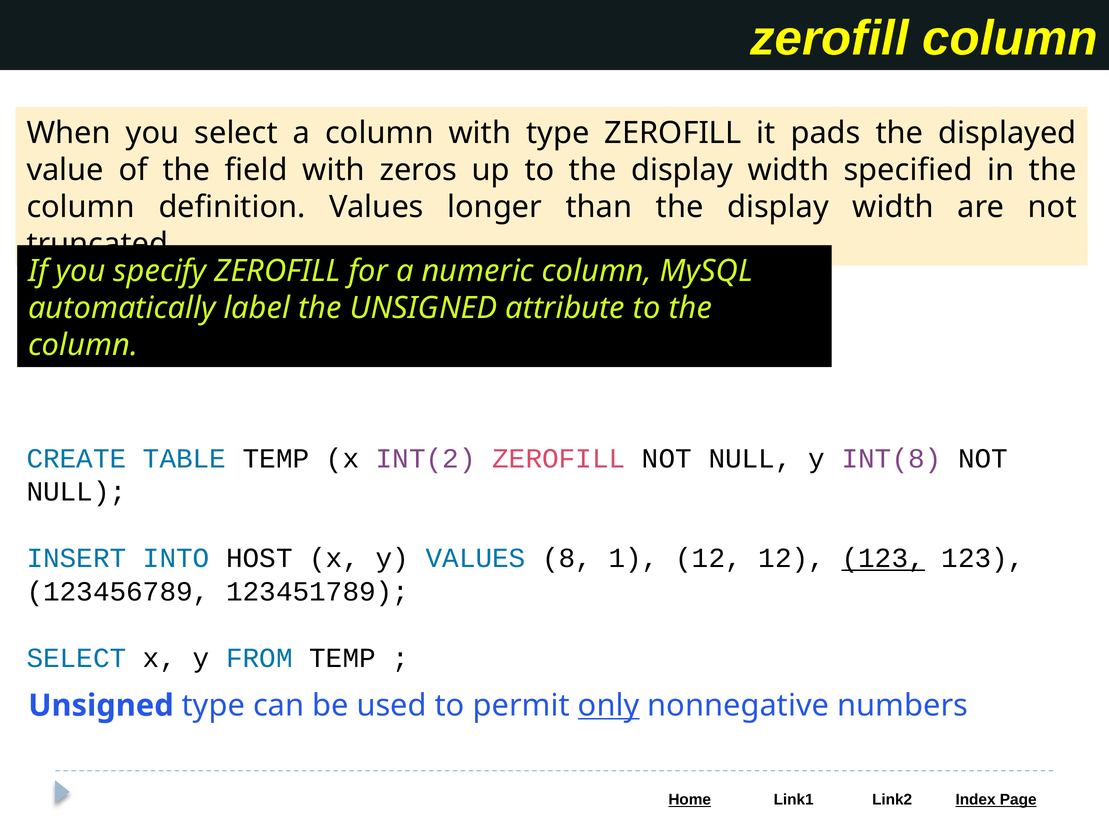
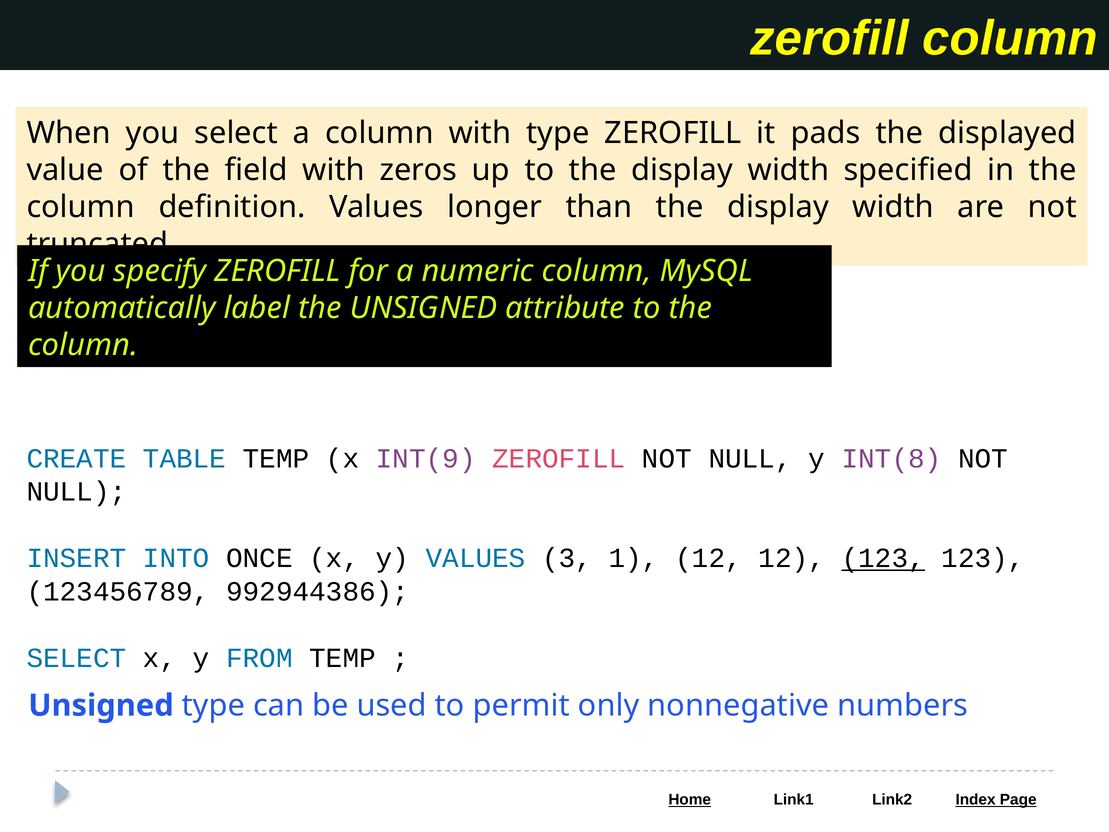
INT(2: INT(2 -> INT(9 (426, 458)
HOST: HOST -> ONCE (259, 558)
8: 8 -> 3 (567, 558)
123451789: 123451789 -> 992944386 (318, 591)
only underline: present -> none (609, 705)
